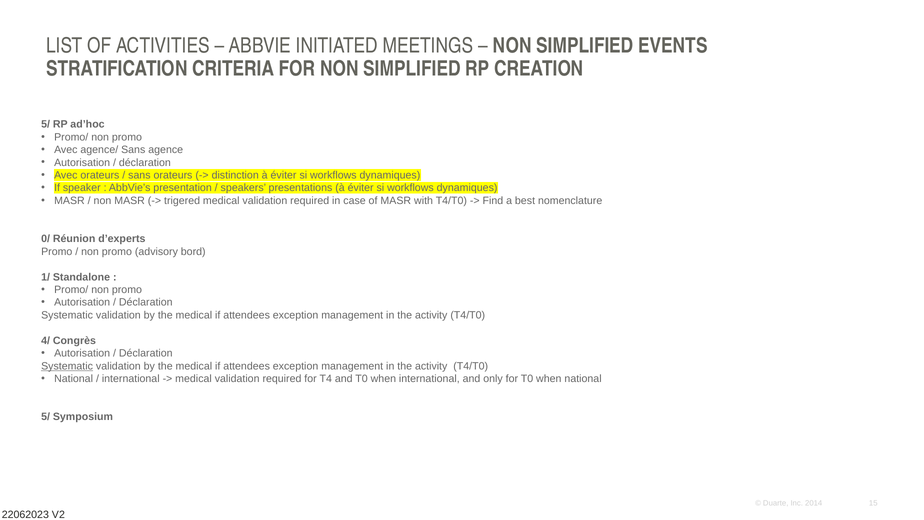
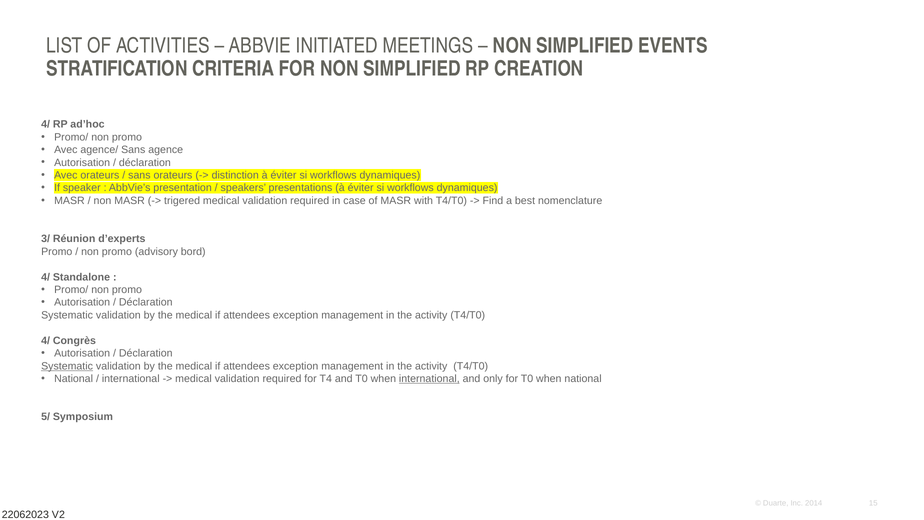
5/: 5/ -> 4/ (46, 124)
0/: 0/ -> 3/ (46, 239)
1/: 1/ -> 4/ (46, 277)
international underline: none -> present (429, 379)
